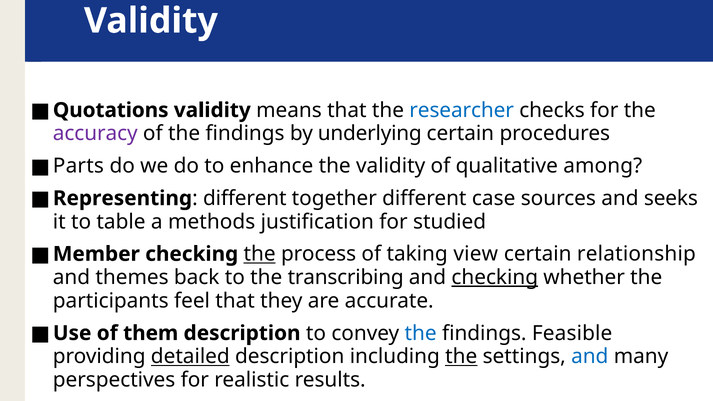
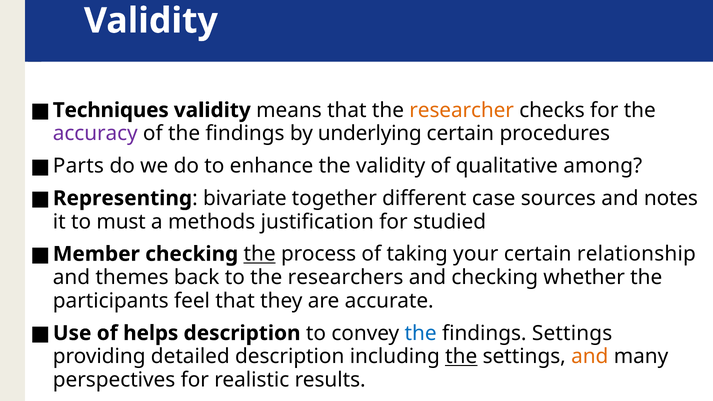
Quotations: Quotations -> Techniques (111, 110)
researcher colour: blue -> orange (462, 110)
different: different -> bivariate (245, 198)
seeks: seeks -> notes (671, 198)
table: table -> must (121, 222)
view: view -> your (476, 254)
transcribing: transcribing -> researchers (346, 277)
checking underline: present -> none (495, 277)
them: them -> helps (151, 333)
findings Feasible: Feasible -> Settings (572, 333)
detailed underline: present -> none (190, 357)
and colour: blue -> orange (590, 357)
